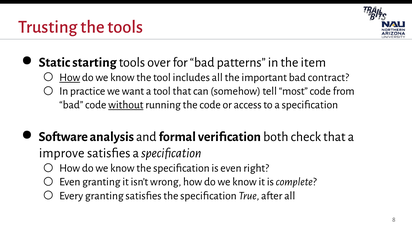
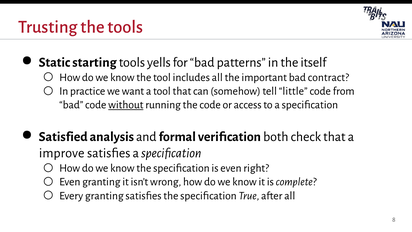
over: over -> yells (159, 62)
item: item -> itself (313, 62)
How underline: present -> none (70, 77)
most: most -> little (293, 91)
Software: Software -> Satisfied (63, 136)
